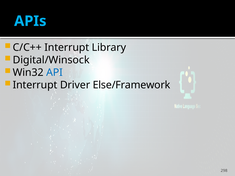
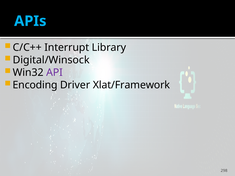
API colour: blue -> purple (54, 73)
Interrupt: Interrupt -> Encoding (35, 85)
Else/Framework: Else/Framework -> Xlat/Framework (131, 85)
